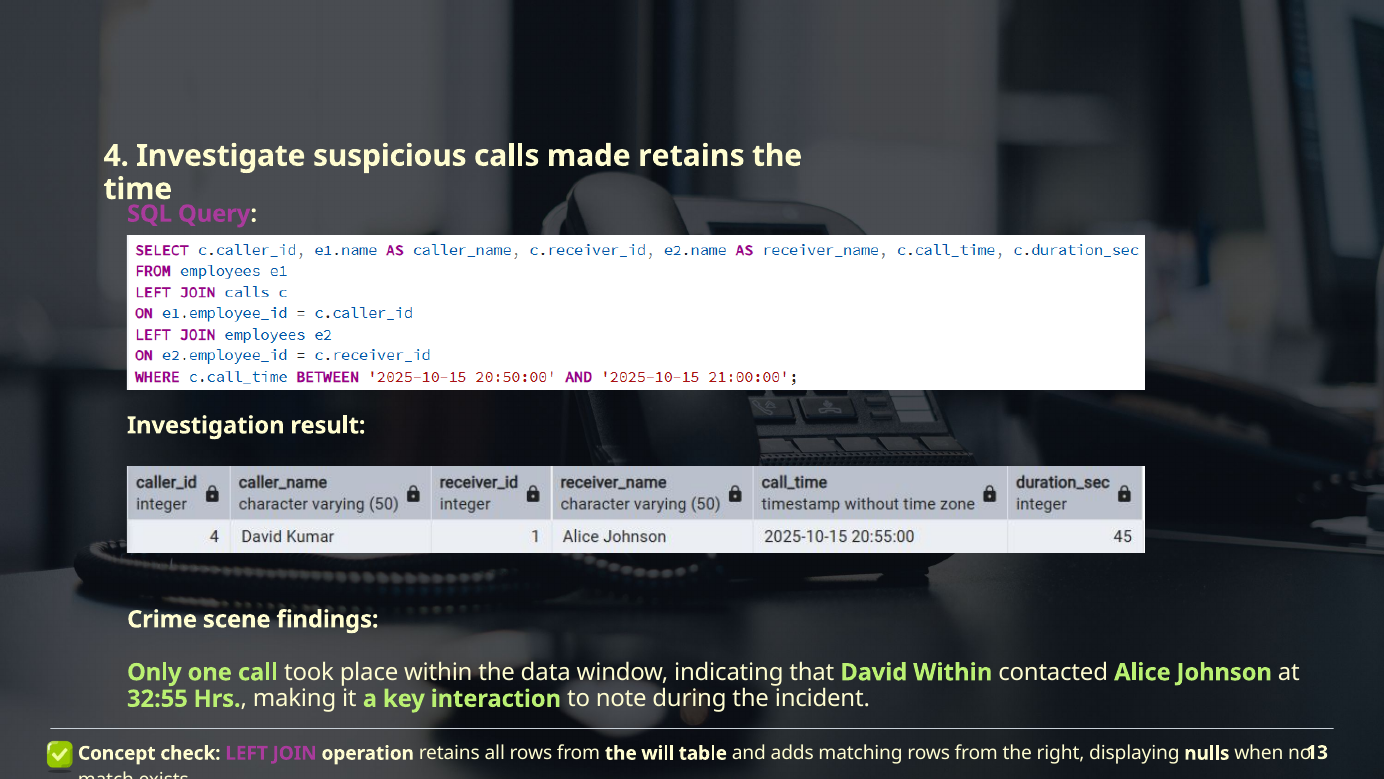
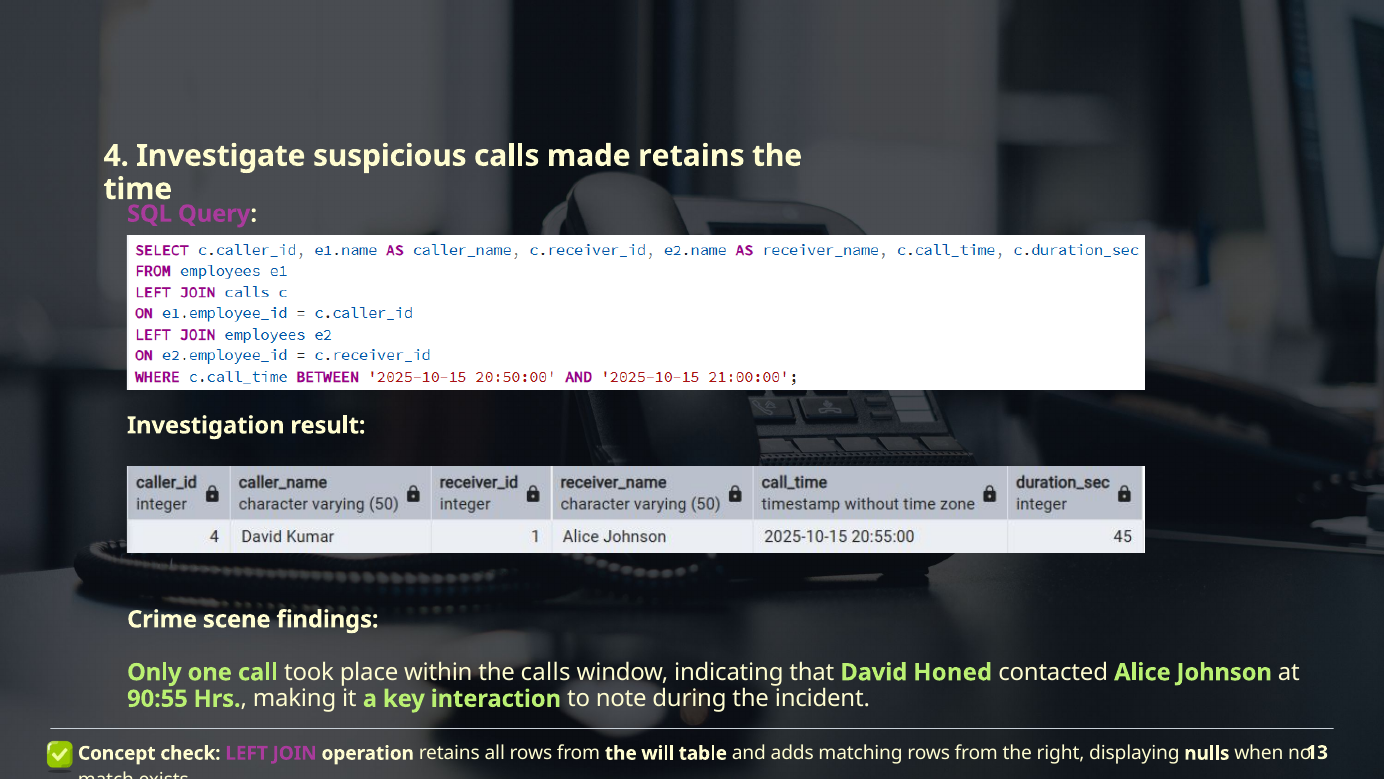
the data: data -> calls (546, 672)
David Within: Within -> Honed (953, 672)
32:55: 32:55 -> 90:55 (157, 698)
